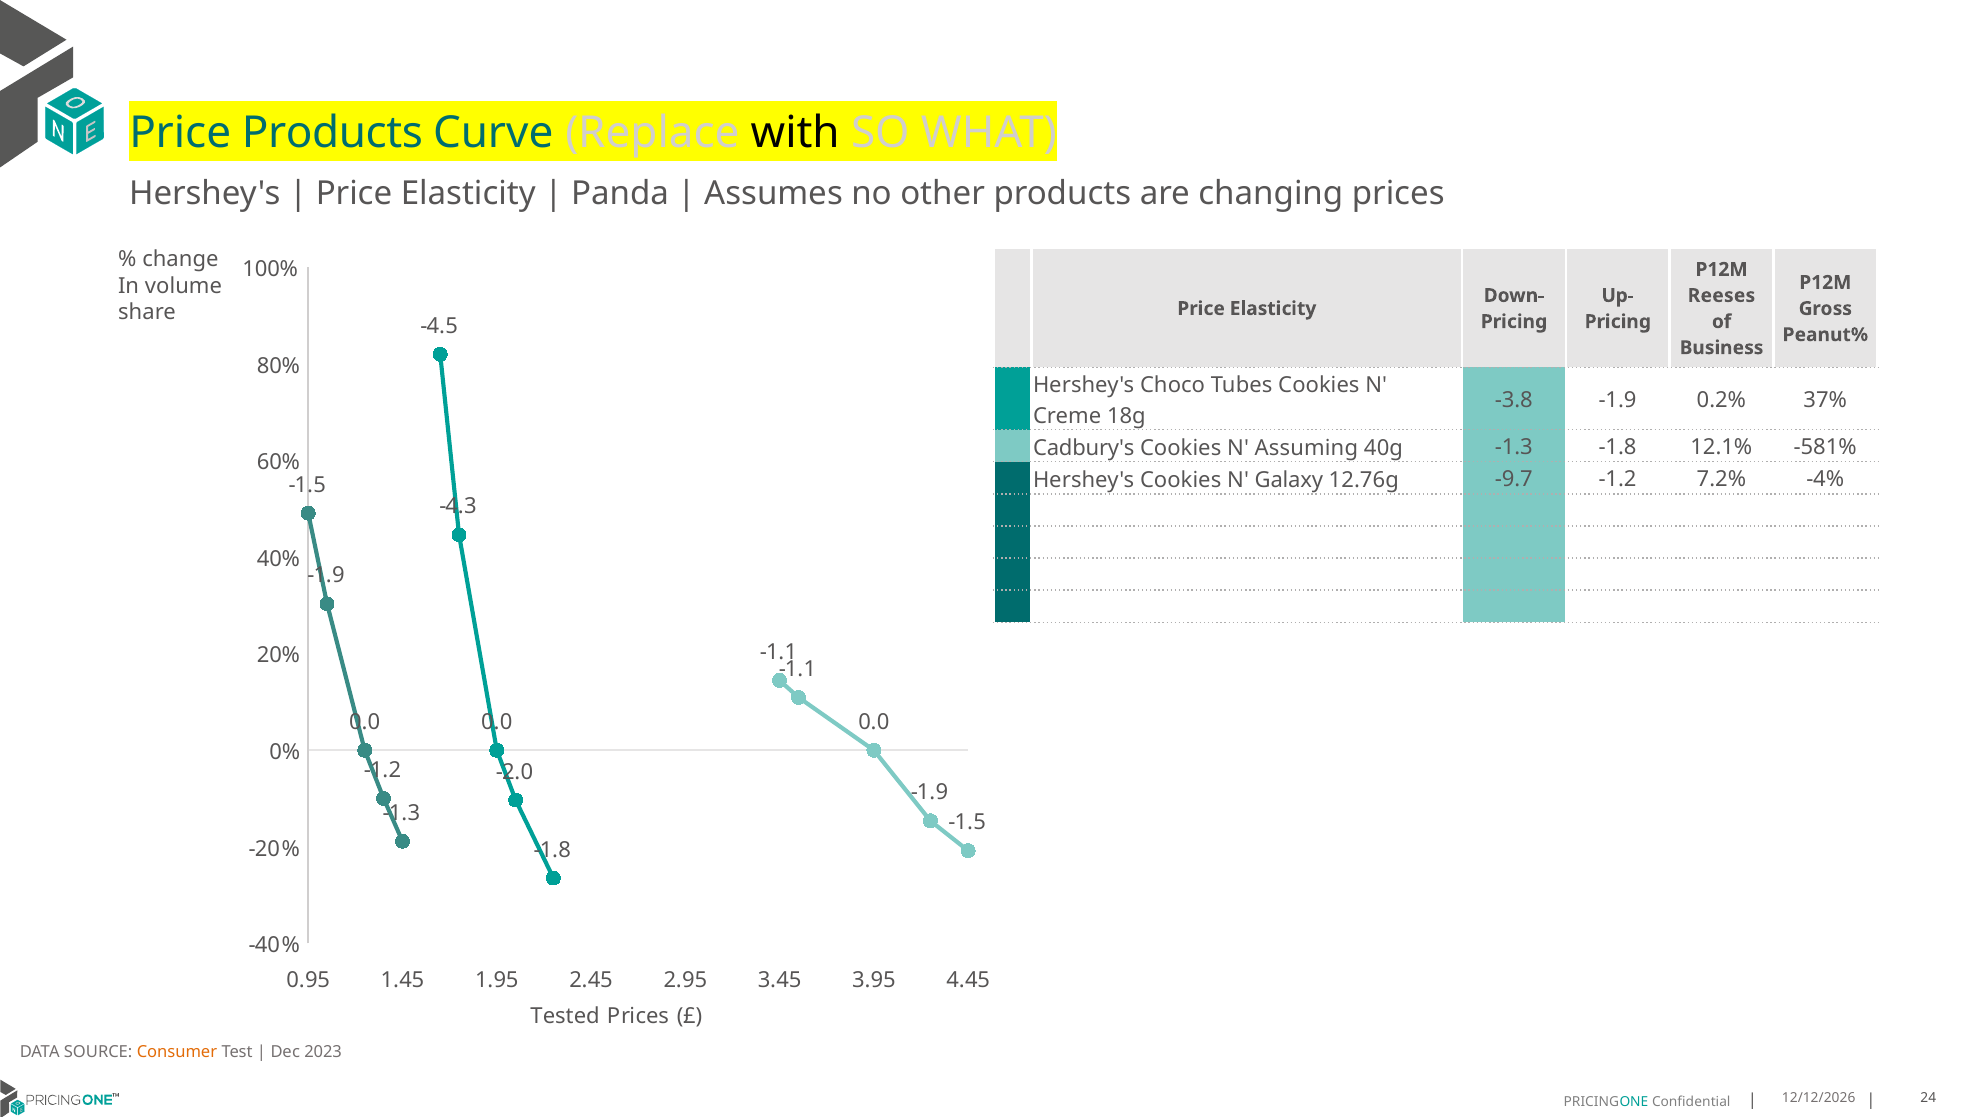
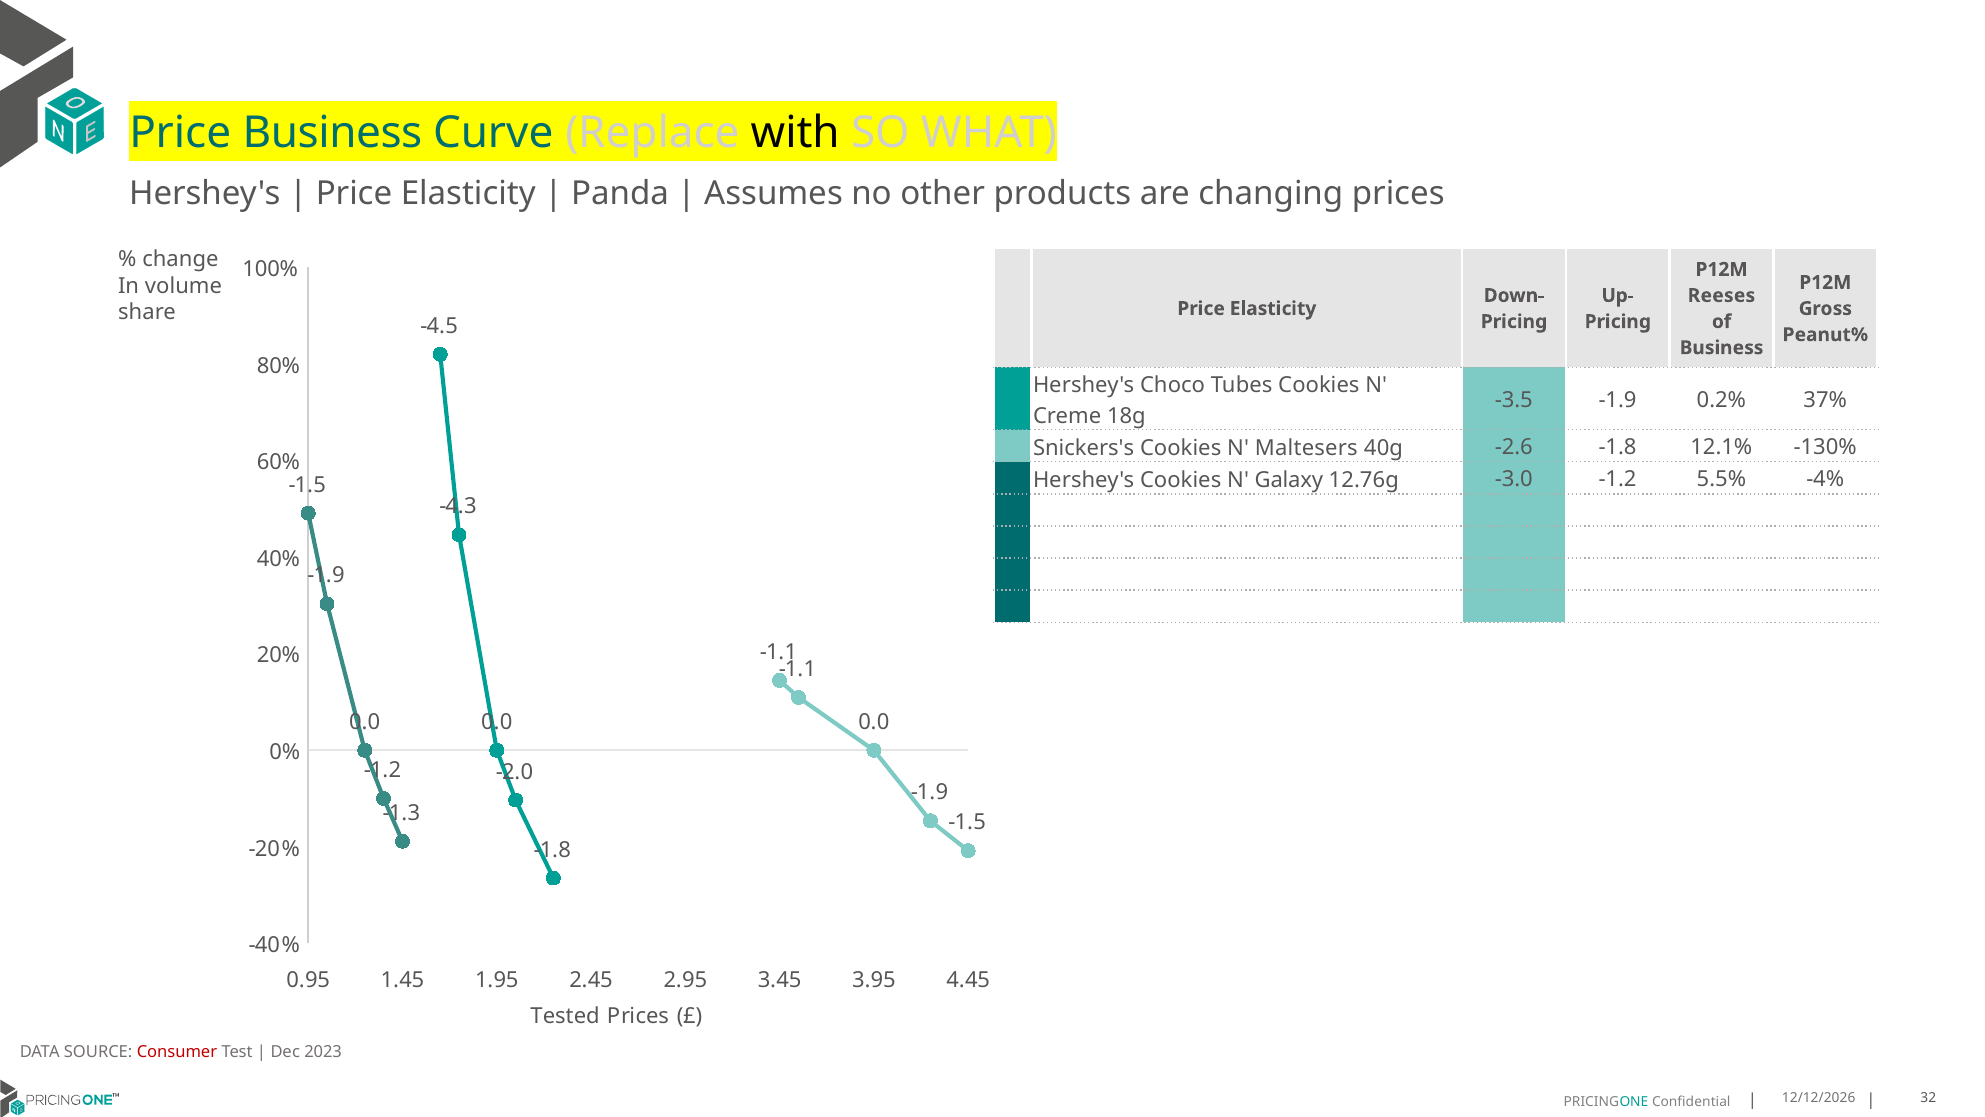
Price Products: Products -> Business (332, 133)
-3.8: -3.8 -> -3.5 (1514, 400)
Cadbury's: Cadbury's -> Snickers's (1084, 448)
Assuming: Assuming -> Maltesers (1306, 448)
40g -1.3: -1.3 -> -2.6 (1514, 447)
-581%: -581% -> -130% (1825, 447)
-9.7: -9.7 -> -3.0 (1514, 479)
7.2%: 7.2% -> 5.5% (1721, 479)
Consumer colour: orange -> red (177, 1052)
24: 24 -> 32 (1928, 1098)
